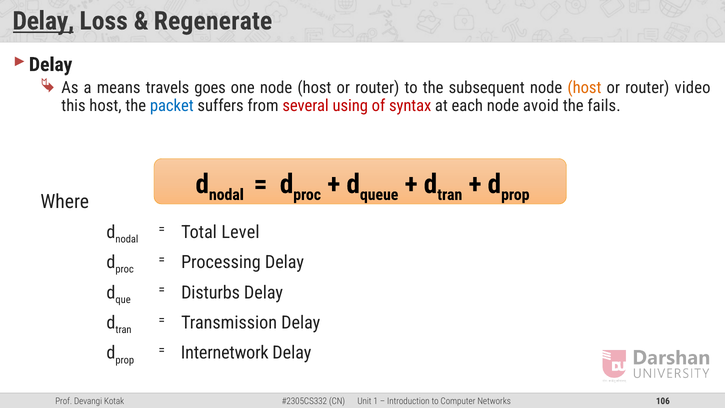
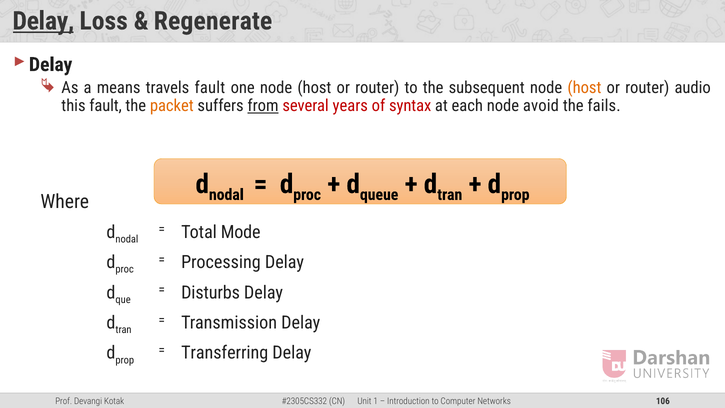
travels goes: goes -> fault (210, 88)
video: video -> audio (693, 88)
this host: host -> fault (106, 106)
packet colour: blue -> orange (172, 106)
from underline: none -> present (263, 106)
using: using -> years (350, 106)
Level: Level -> Mode (241, 232)
Internetwork: Internetwork -> Transferring (225, 353)
